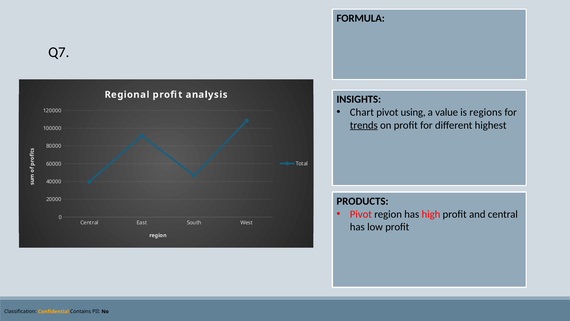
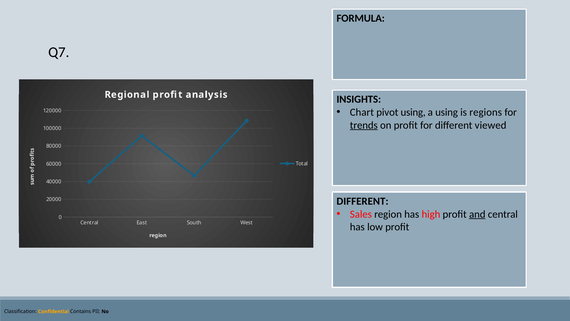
a value: value -> using (447, 112)
highest: highest -> viewed (491, 125)
PRODUCTS: PRODUCTS -> DIFFERENT (362, 201)
Pivot: Pivot -> Sales (361, 214)
and underline: none -> present (477, 214)
